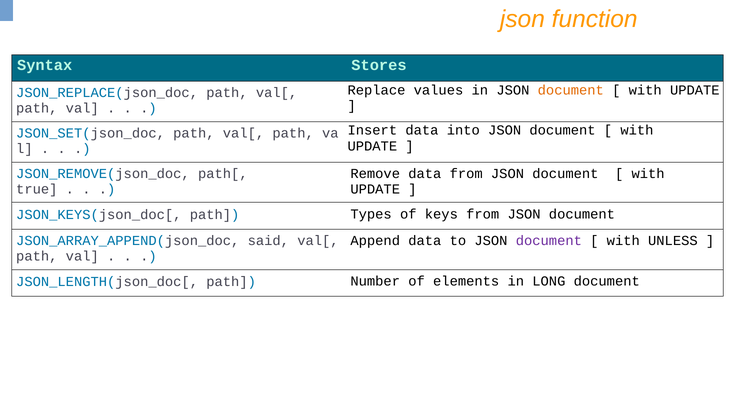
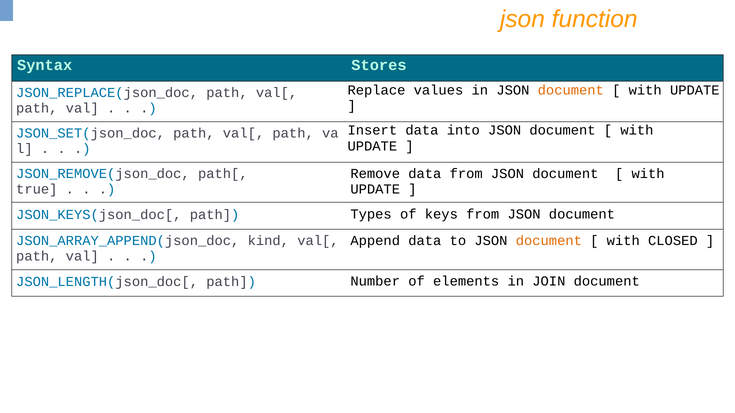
said: said -> kind (268, 241)
document colour: purple -> orange (549, 241)
UNLESS: UNLESS -> CLOSED (673, 241)
LONG: LONG -> JOIN (549, 281)
